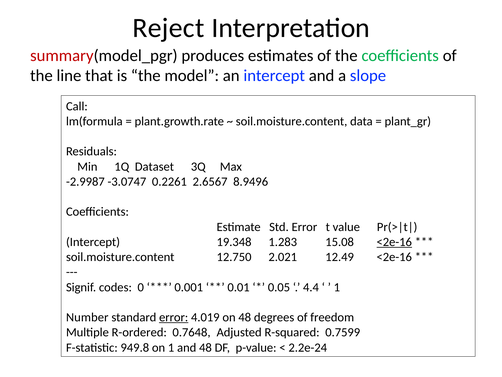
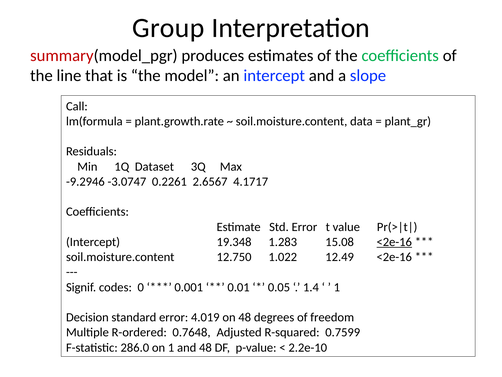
Reject: Reject -> Group (168, 28)
-2.9987: -2.9987 -> -9.2946 (85, 181)
8.9496: 8.9496 -> 4.1717 (251, 181)
2.021: 2.021 -> 1.022 (283, 257)
4.4: 4.4 -> 1.4 (311, 287)
Number: Number -> Decision (87, 317)
error underline: present -> none (174, 317)
949.8: 949.8 -> 286.0 (135, 347)
2.2e-24: 2.2e-24 -> 2.2e-10 (308, 347)
